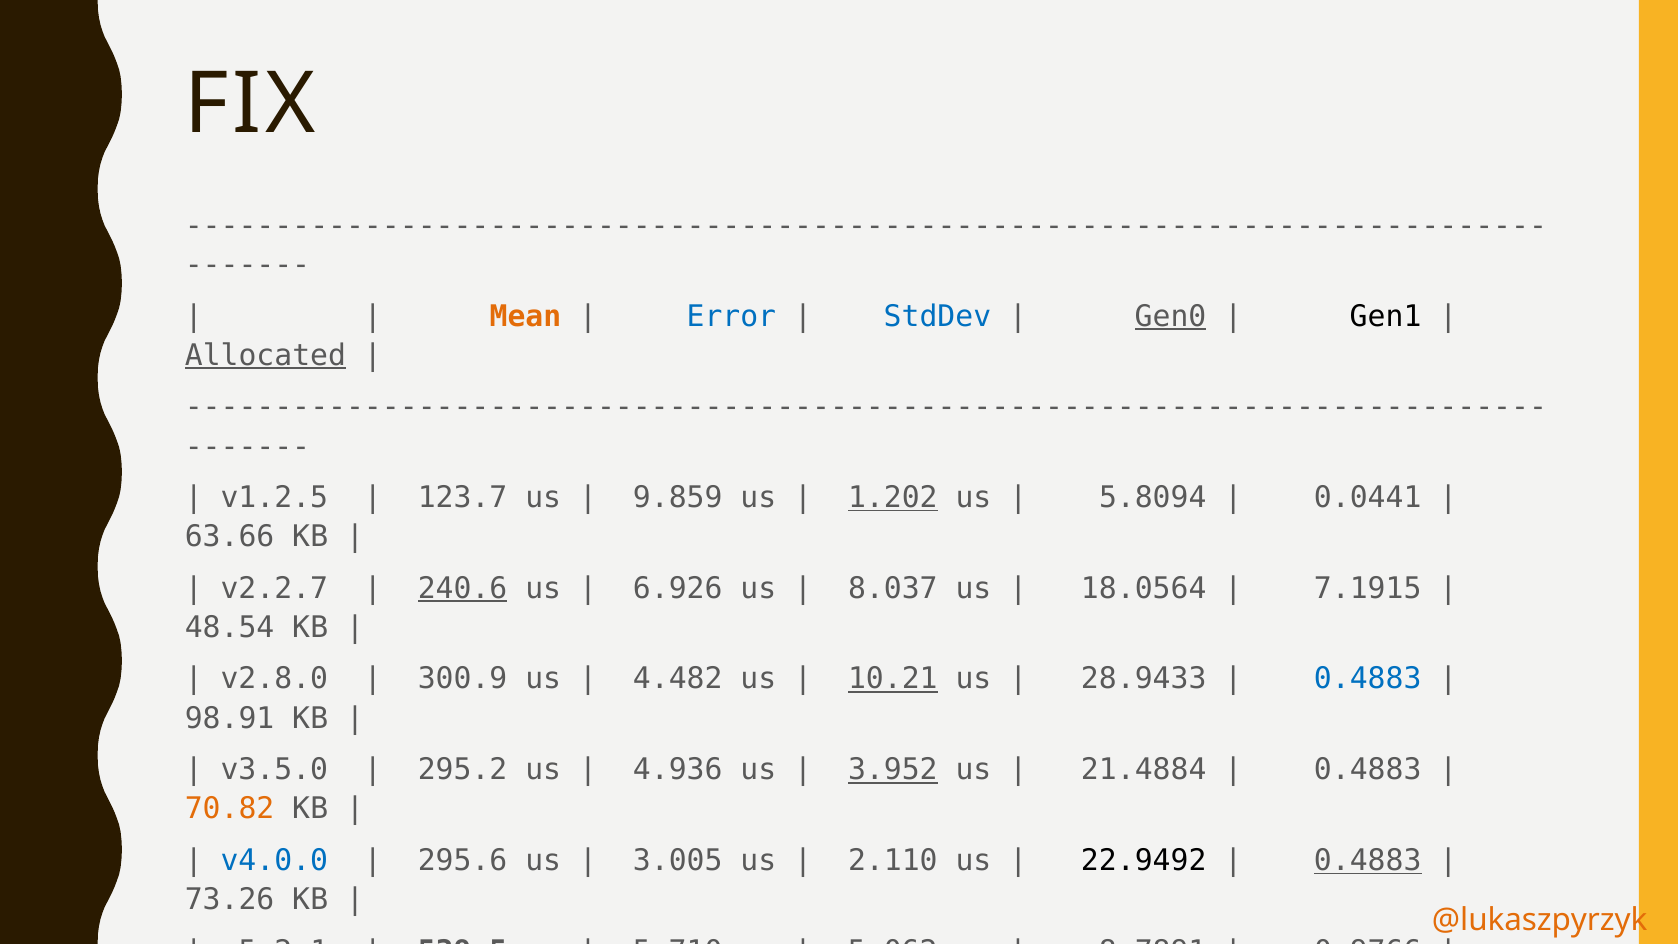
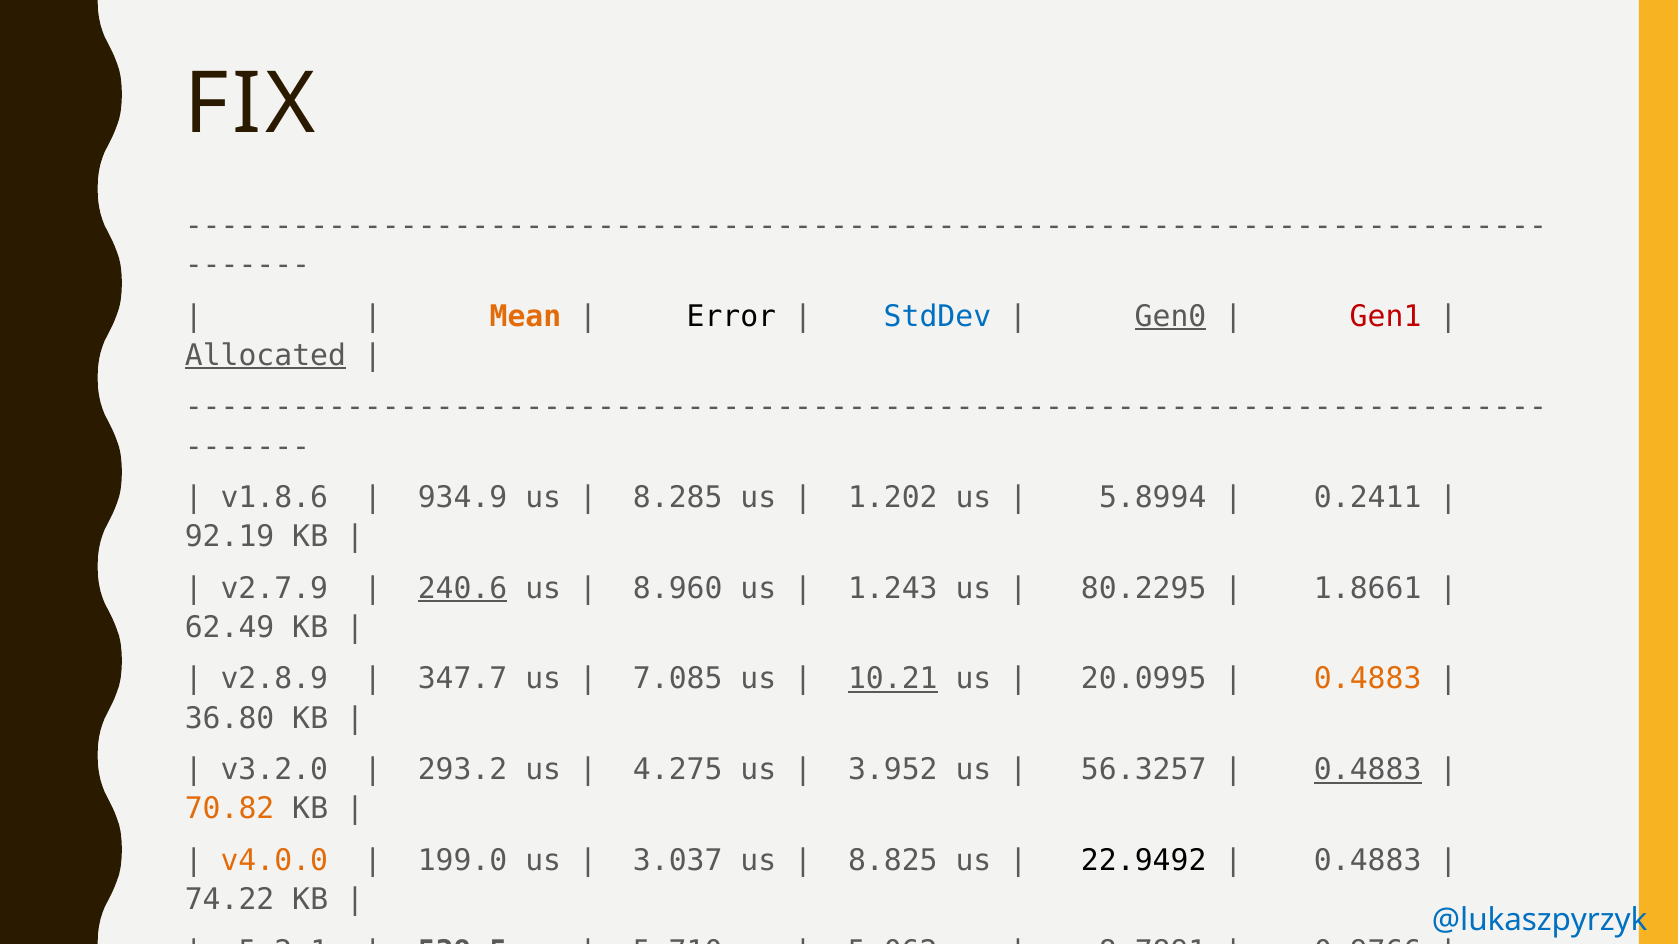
Error colour: blue -> black (731, 316)
Gen1 colour: black -> red (1386, 316)
v1.2.5: v1.2.5 -> v1.8.6 (274, 498)
123.7: 123.7 -> 934.9 (463, 498)
9.859: 9.859 -> 8.285 (678, 498)
1.202 underline: present -> none (893, 498)
5.8094: 5.8094 -> 5.8994 (1153, 498)
0.0441: 0.0441 -> 0.2411 (1368, 498)
63.66: 63.66 -> 92.19 (230, 537)
v2.2.7: v2.2.7 -> v2.7.9 (274, 588)
6.926: 6.926 -> 8.960 (678, 588)
8.037: 8.037 -> 1.243 (893, 588)
18.0564: 18.0564 -> 80.2295 (1144, 588)
7.1915: 7.1915 -> 1.8661 (1368, 588)
48.54: 48.54 -> 62.49 (230, 628)
v2.8.0: v2.8.0 -> v2.8.9 (274, 679)
300.9: 300.9 -> 347.7 (463, 679)
4.482: 4.482 -> 7.085 (678, 679)
28.9433: 28.9433 -> 20.0995 (1144, 679)
0.4883 colour: blue -> orange (1368, 679)
98.91: 98.91 -> 36.80 (230, 718)
v3.5.0: v3.5.0 -> v3.2.0 (274, 770)
295.2: 295.2 -> 293.2 (463, 770)
4.936: 4.936 -> 4.275 (678, 770)
3.952 underline: present -> none (893, 770)
21.4884: 21.4884 -> 56.3257 (1144, 770)
0.4883 underline: none -> present (1368, 770)
v4.0.0 colour: blue -> orange (274, 861)
295.6: 295.6 -> 199.0 (463, 861)
3.005: 3.005 -> 3.037 (678, 861)
2.110: 2.110 -> 8.825 (893, 861)
0.4883 underline: present -> none (1368, 861)
73.26: 73.26 -> 74.22 (230, 900)
@lukaszpyrzyk colour: orange -> blue (1540, 920)
